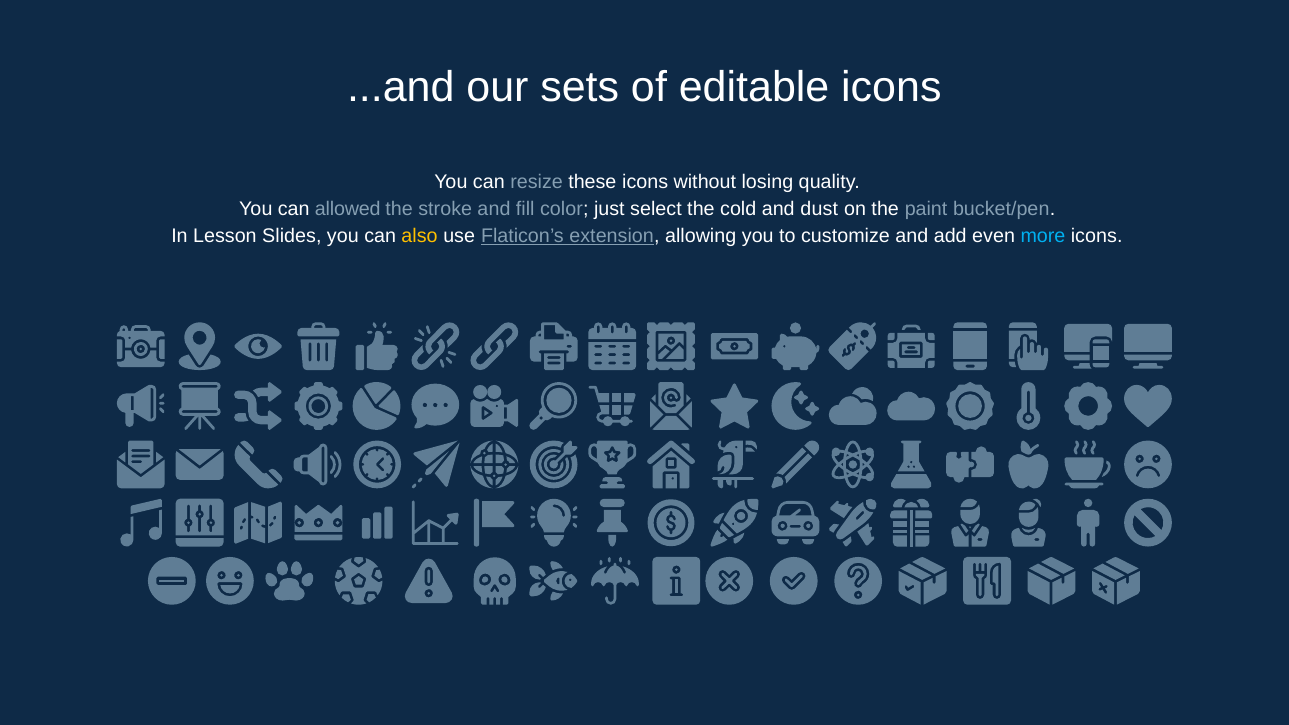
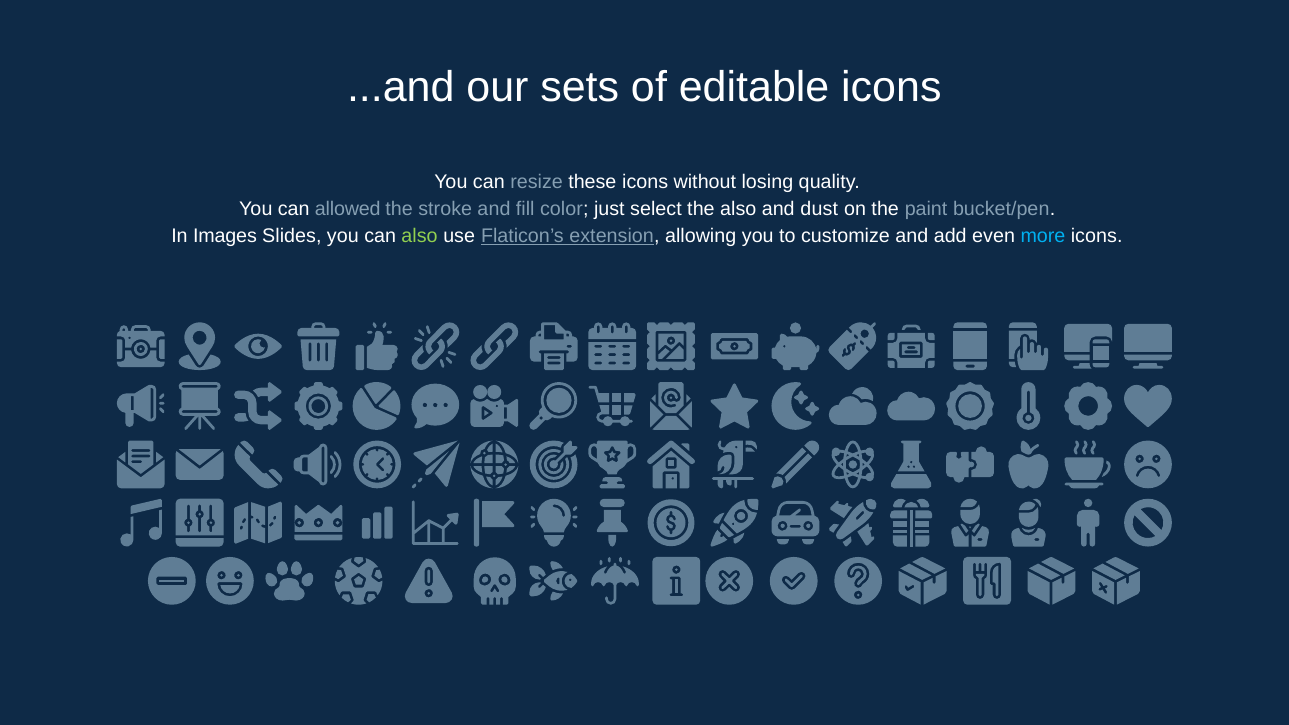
the cold: cold -> also (738, 209)
Lesson: Lesson -> Images (225, 236)
also colour: yellow -> light green (420, 236)
